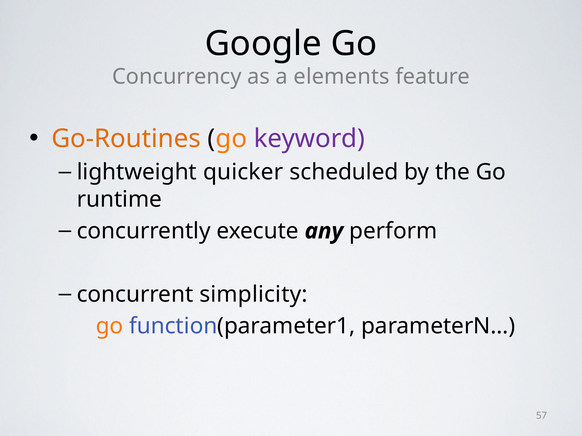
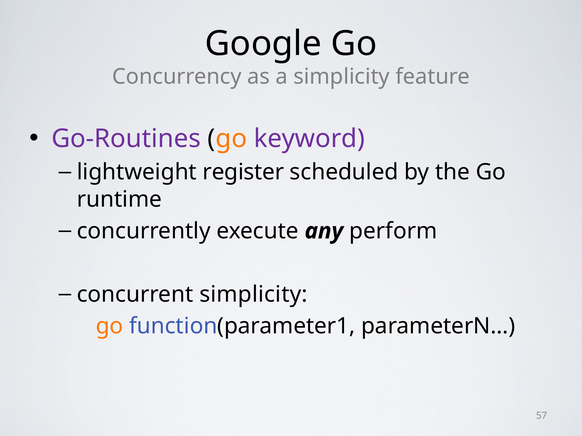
a elements: elements -> simplicity (342, 77)
Go-Routines colour: orange -> purple (126, 139)
quicker: quicker -> register (243, 172)
